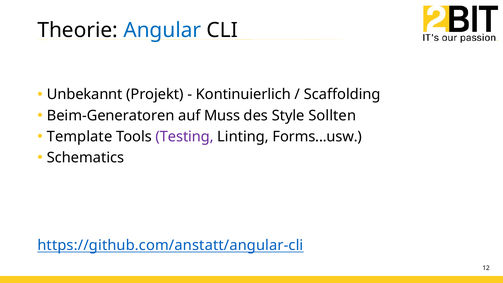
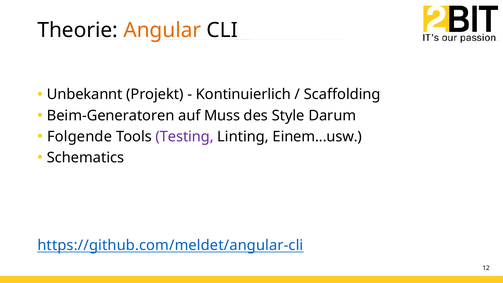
Angular colour: blue -> orange (162, 30)
Sollten: Sollten -> Darum (332, 115)
Template: Template -> Folgende (80, 137)
Forms...usw: Forms...usw -> Einem...usw (317, 137)
https://github.com/anstatt/angular-cli: https://github.com/anstatt/angular-cli -> https://github.com/meldet/angular-cli (170, 245)
